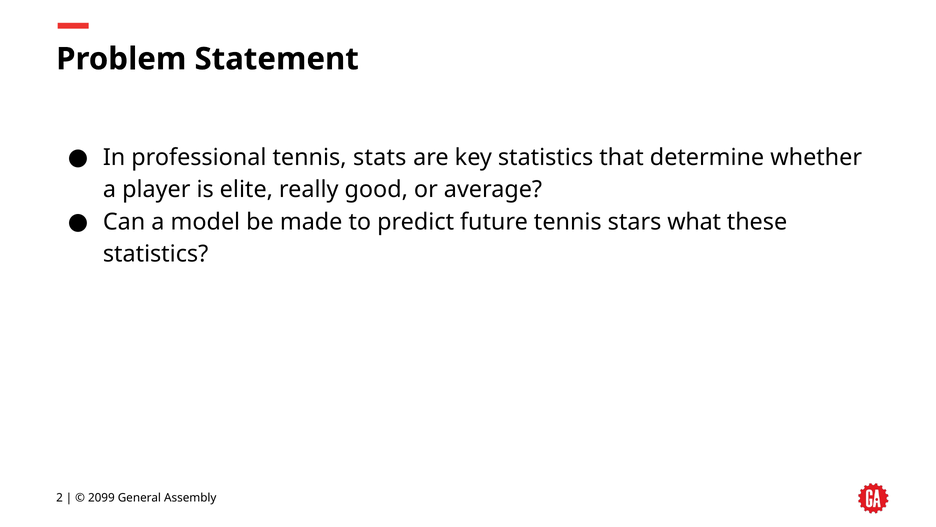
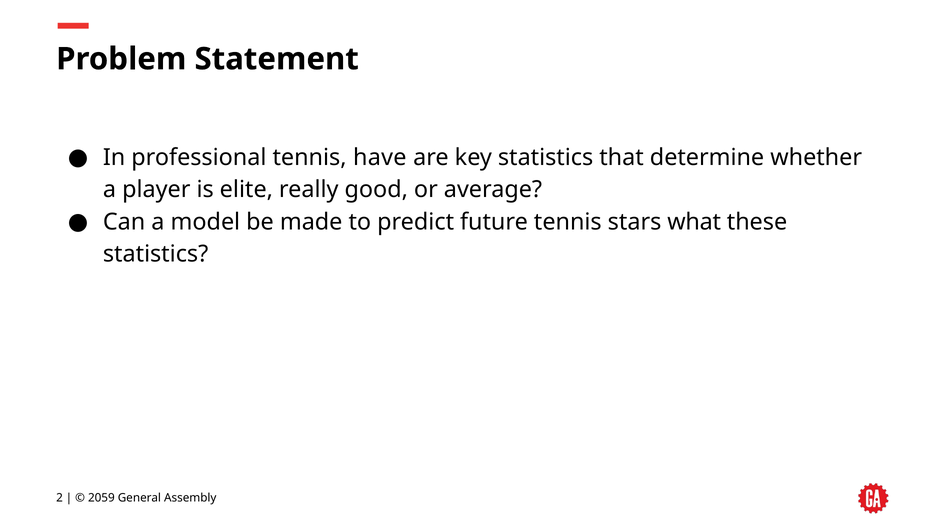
stats: stats -> have (380, 157)
2099: 2099 -> 2059 (101, 497)
